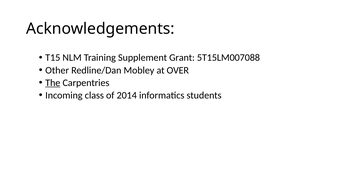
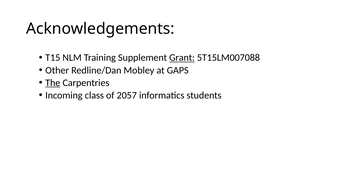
Grant underline: none -> present (182, 58)
OVER: OVER -> GAPS (178, 70)
2014: 2014 -> 2057 (127, 95)
